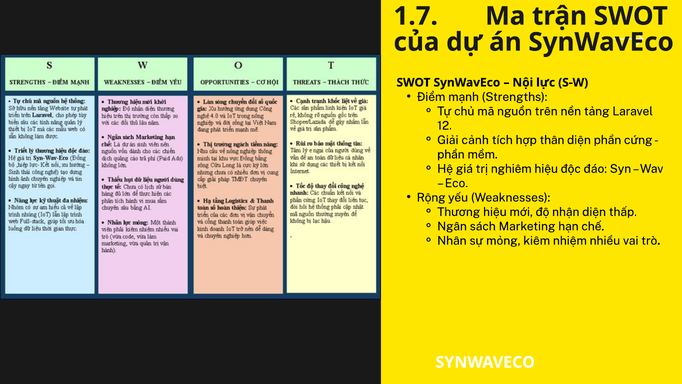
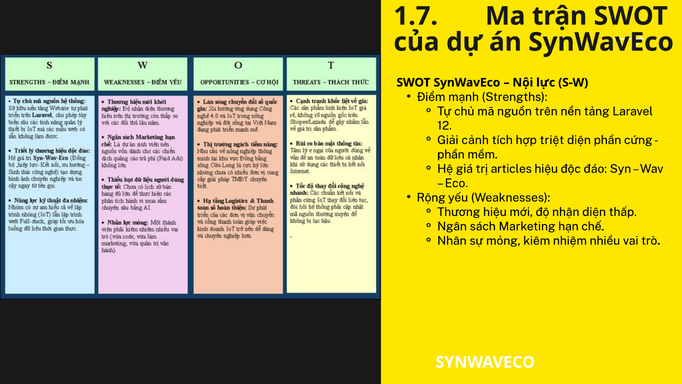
thân: thân -> triệt (552, 140)
nghiêm: nghiêm -> articles (511, 169)
